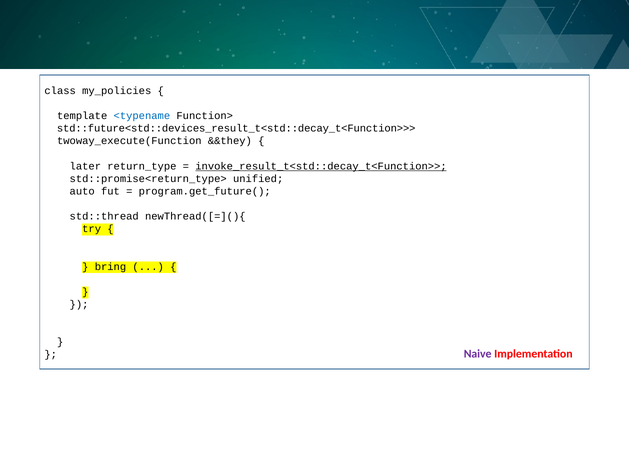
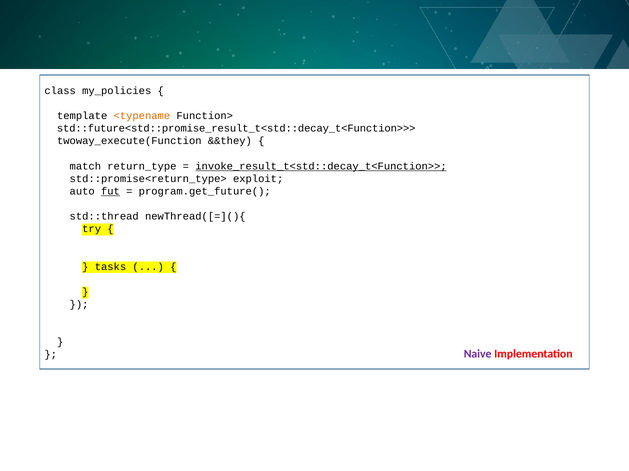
<typename colour: blue -> orange (142, 116)
std::future<std::devices_result_t<std::decay_t<Function>>>: std::future<std::devices_result_t<std::decay_t<Function>>> -> std::future<std::promise_result_t<std::decay_t<Function>>> (236, 129)
later: later -> match (85, 166)
unified: unified -> exploit (258, 179)
fut underline: none -> present (110, 192)
bring: bring -> tasks (110, 267)
